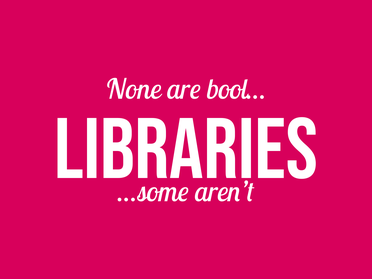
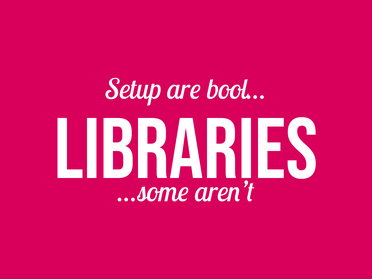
None: None -> Setup (133, 90)
